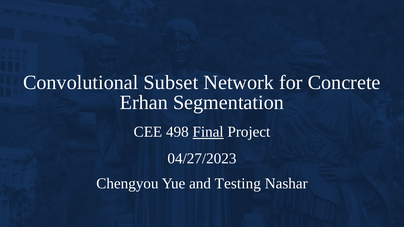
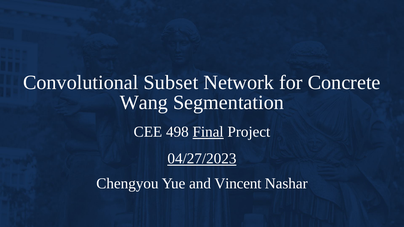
Erhan: Erhan -> Wang (144, 103)
04/27/2023 underline: none -> present (202, 159)
Testing: Testing -> Vincent (238, 184)
